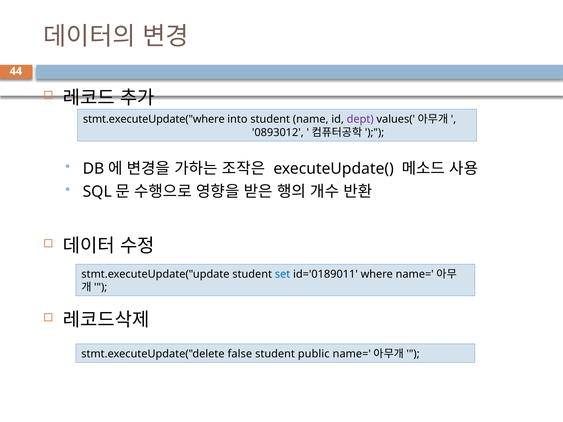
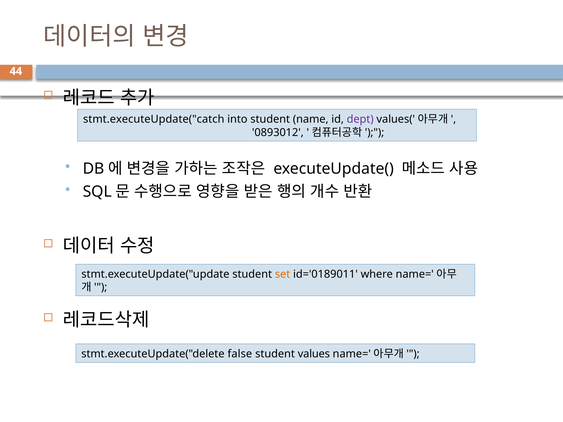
stmt.executeUpdate("where: stmt.executeUpdate("where -> stmt.executeUpdate("catch (154, 119)
set colour: blue -> orange (283, 274)
public: public -> values (314, 354)
